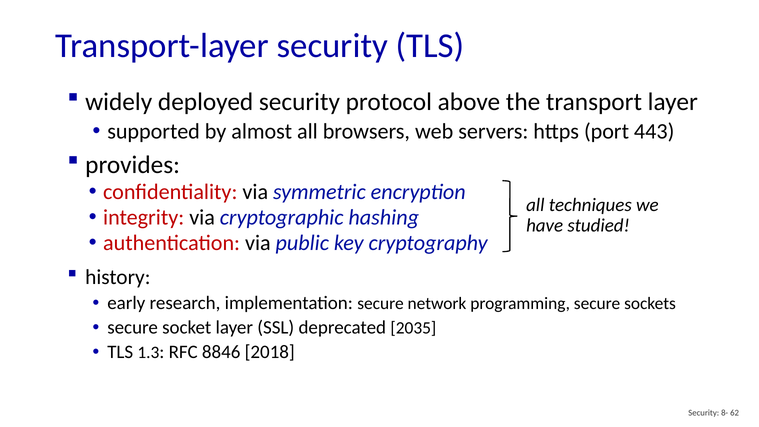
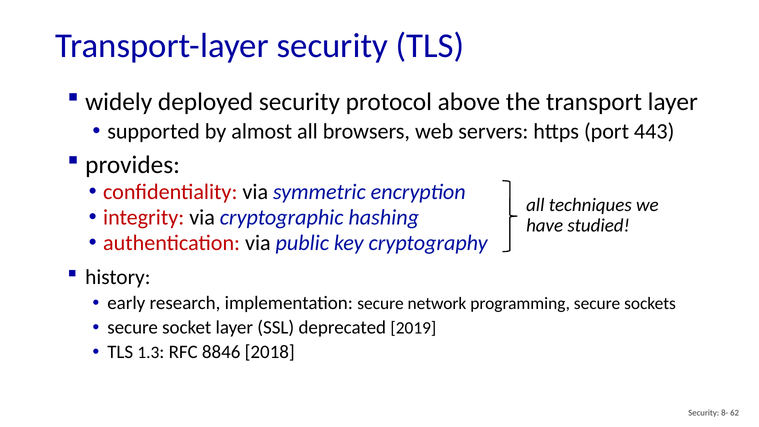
2035: 2035 -> 2019 (413, 328)
